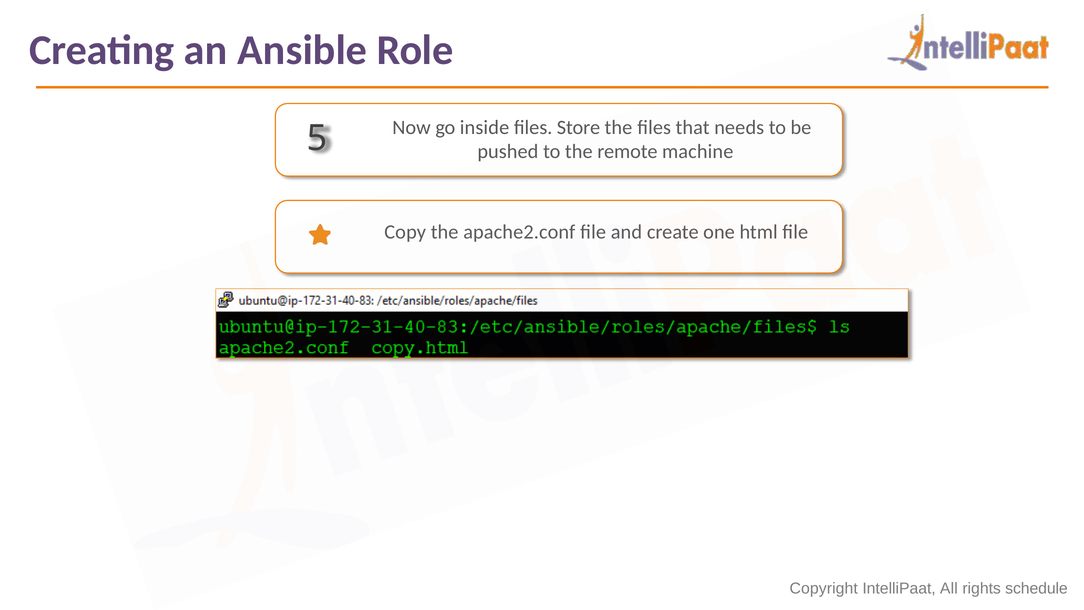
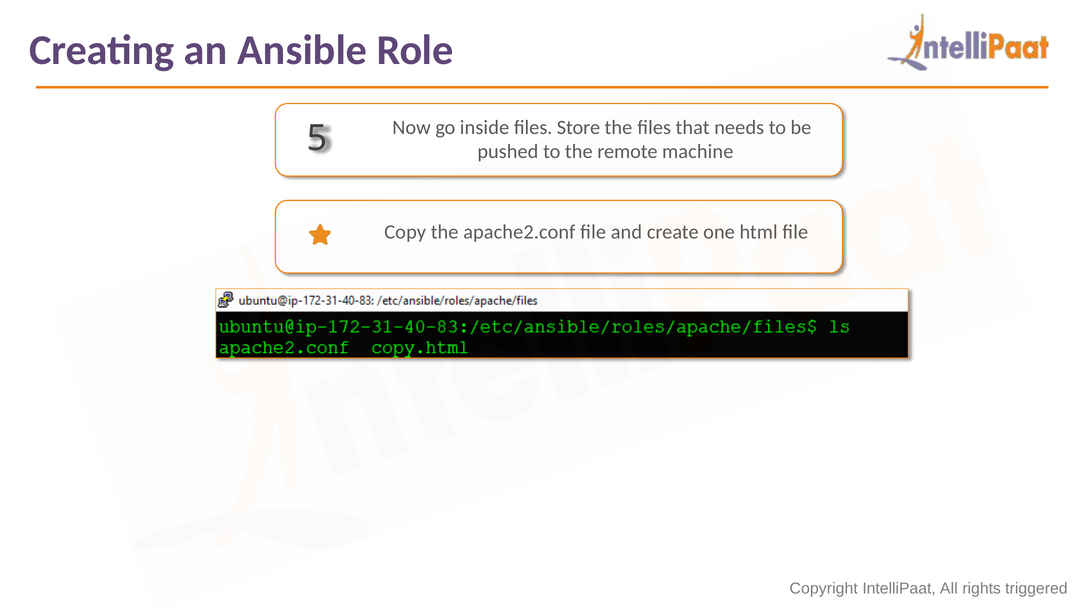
schedule: schedule -> triggered (1036, 588)
